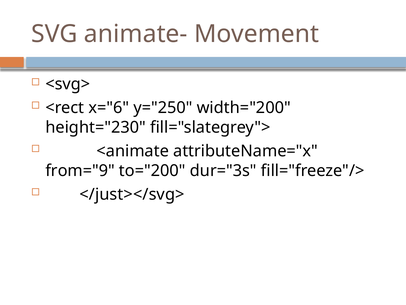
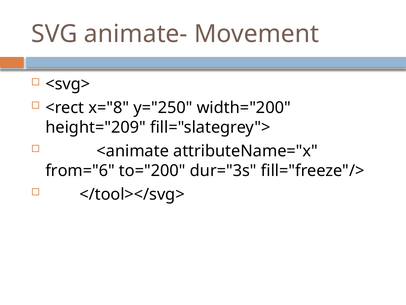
x="6: x="6 -> x="8 (109, 108)
height="230: height="230 -> height="209 (96, 127)
from="9: from="9 -> from="6 (80, 170)
</just></svg>: </just></svg> -> </tool></svg> (132, 194)
